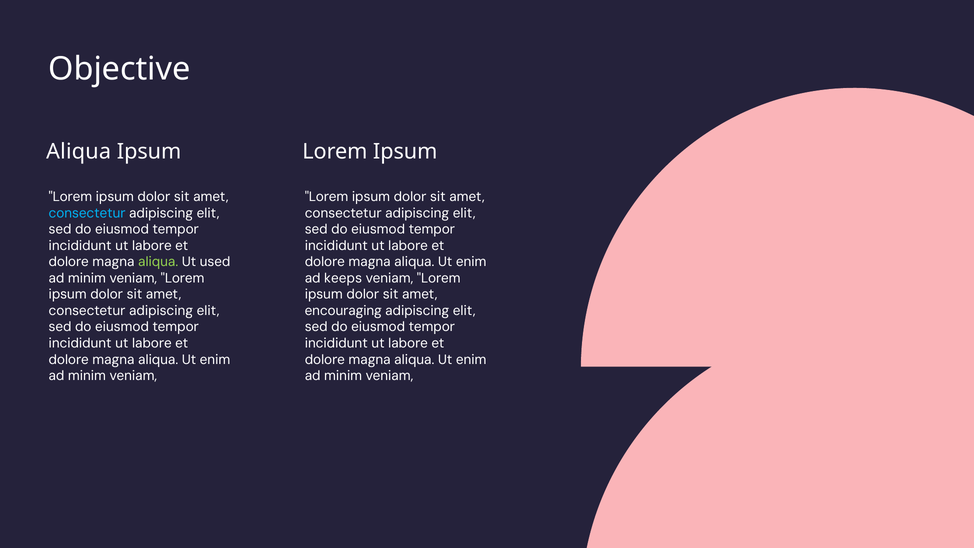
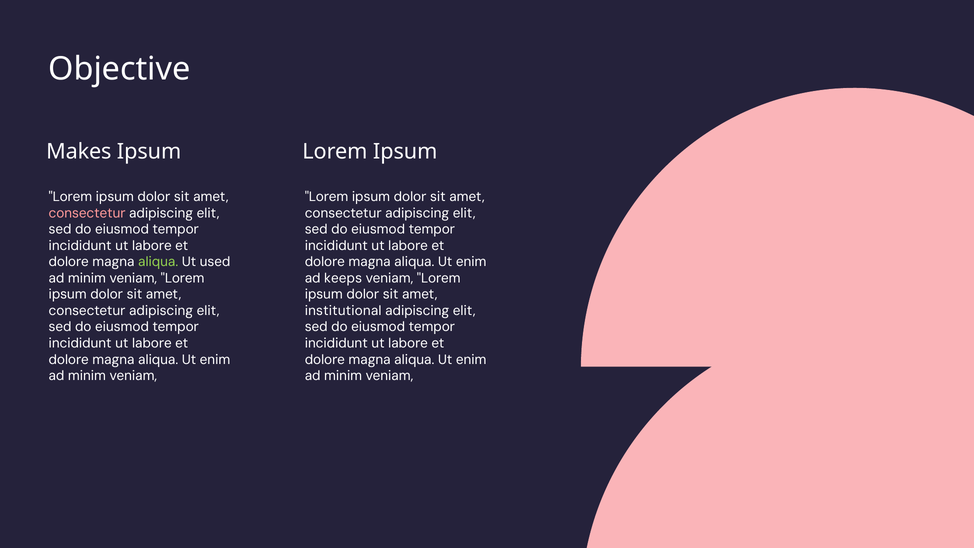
Aliqua: Aliqua -> Makes (79, 152)
consectetur colour: light blue -> pink (87, 213)
encouraging: encouraging -> institutional (343, 311)
